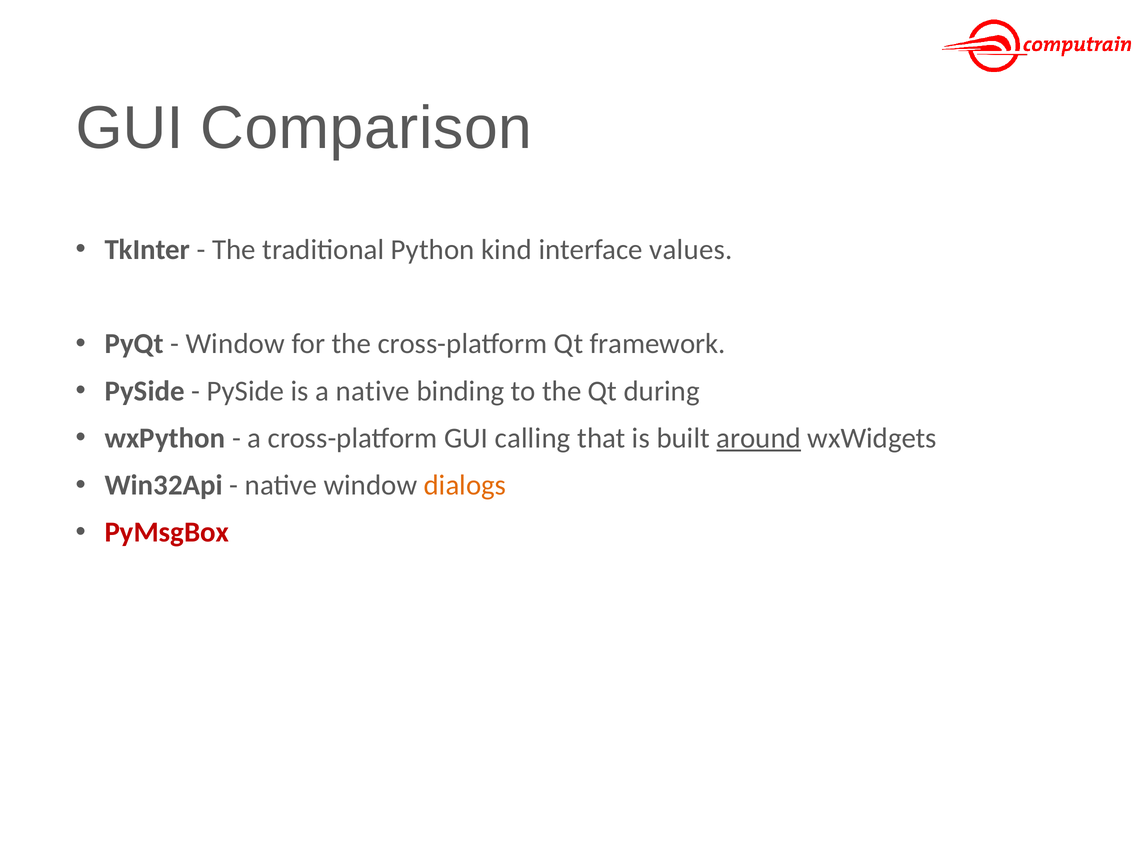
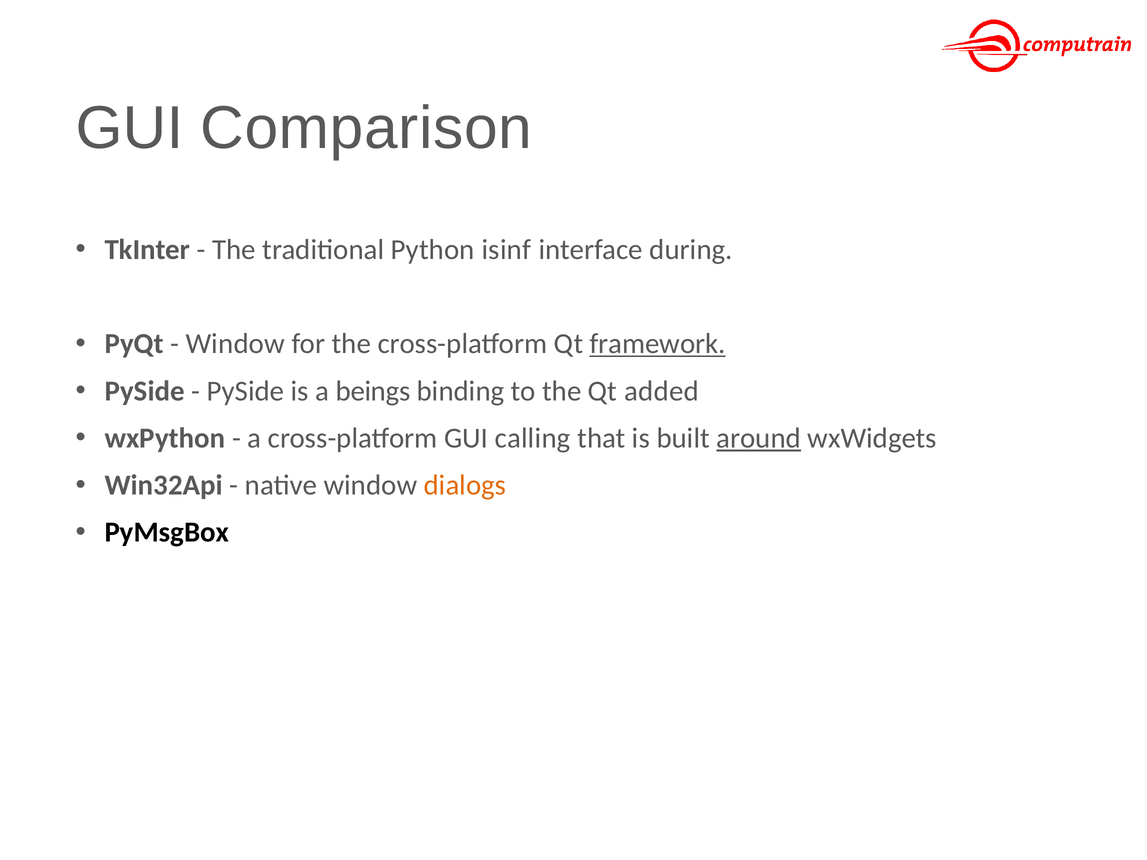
kind: kind -> isinf (506, 250)
values: values -> during (691, 250)
framework underline: none -> present (658, 344)
a native: native -> beings (373, 391)
during: during -> added (662, 391)
PyMsgBox colour: red -> black (167, 532)
